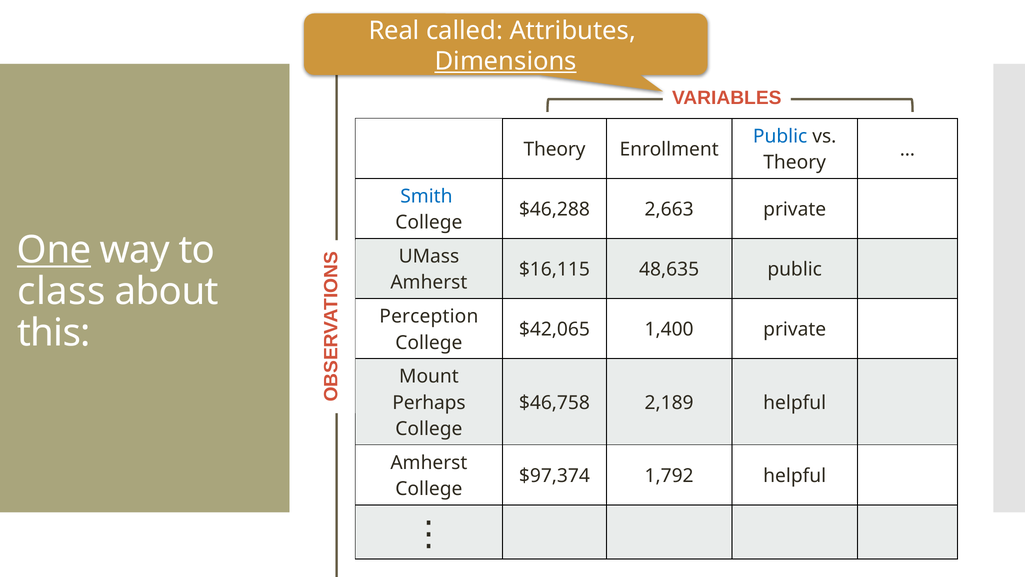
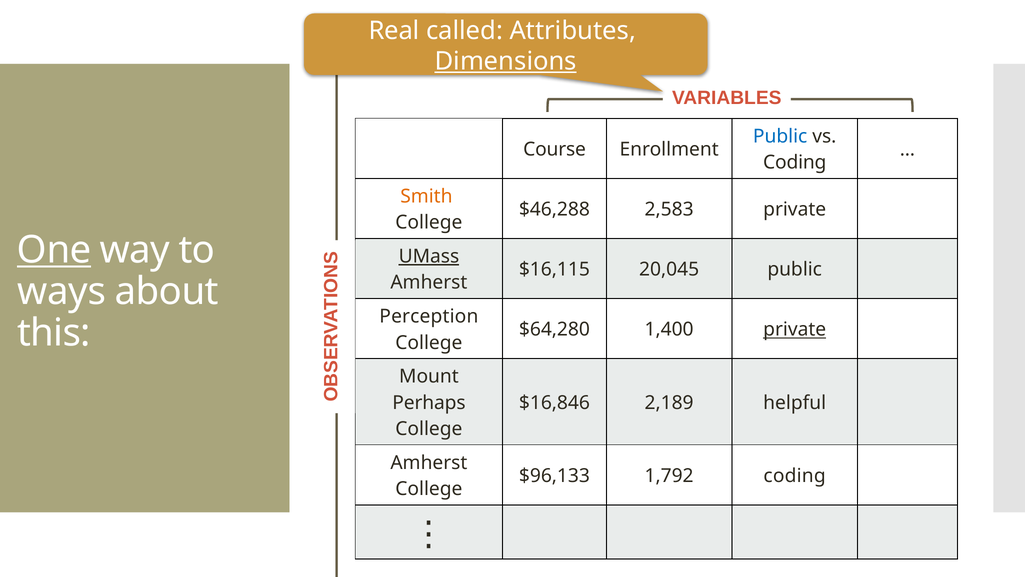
Theory: Theory -> Course (555, 149)
Theory: Theory -> Coding (795, 162)
Smith colour: blue -> orange (426, 196)
2,663: 2,663 -> 2,583 (669, 209)
UMass underline: none -> present (429, 256)
48,635: 48,635 -> 20,045 (669, 269)
class: class -> ways (62, 291)
$42,065: $42,065 -> $64,280 (554, 329)
private underline: none -> present (795, 329)
$46,758: $46,758 -> $16,846 (554, 402)
$97,374: $97,374 -> $96,133 (554, 476)
1,792 helpful: helpful -> coding (795, 476)
